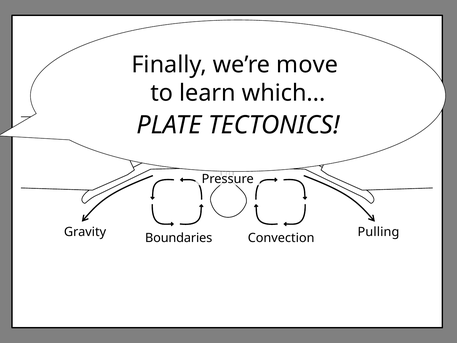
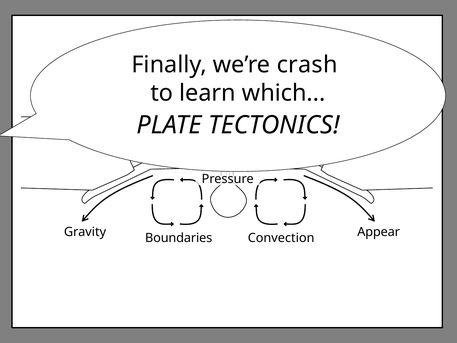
move: move -> crash (307, 65)
Pulling: Pulling -> Appear (379, 232)
